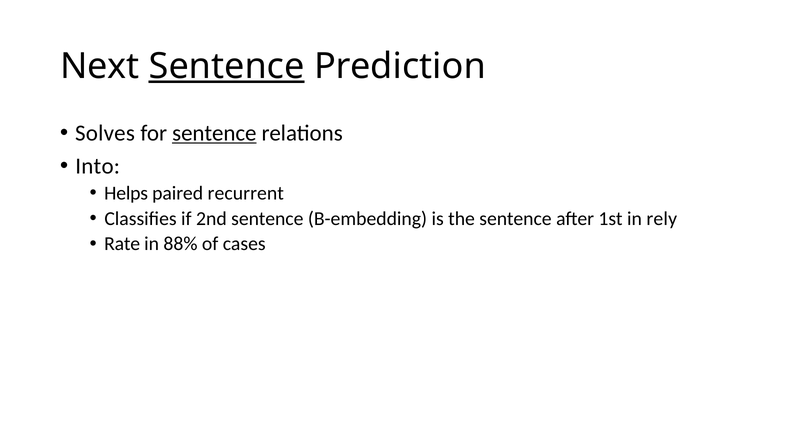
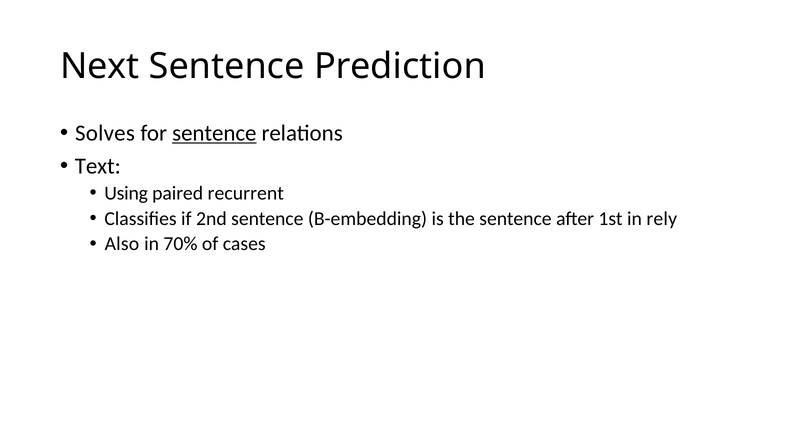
Sentence underline: present -> none (227, 66)
Into: Into -> Text (98, 166)
Helps: Helps -> Using (126, 193)
Rate: Rate -> Also (122, 244)
88%: 88% -> 70% (180, 244)
